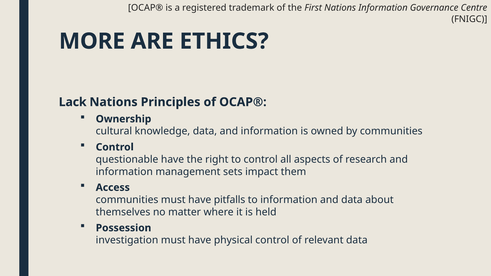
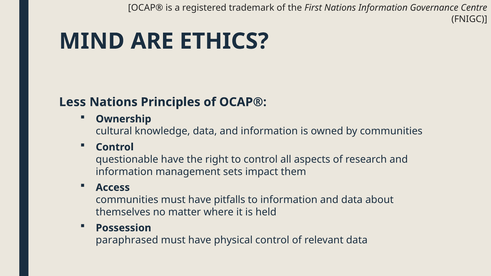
MORE: MORE -> MIND (92, 41)
Lack: Lack -> Less (73, 102)
investigation: investigation -> paraphrased (127, 240)
